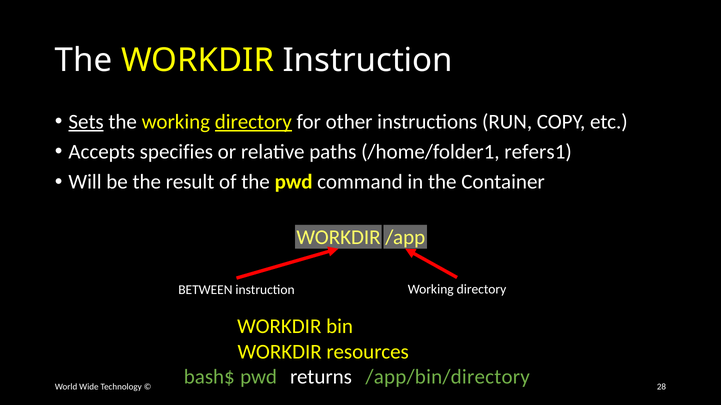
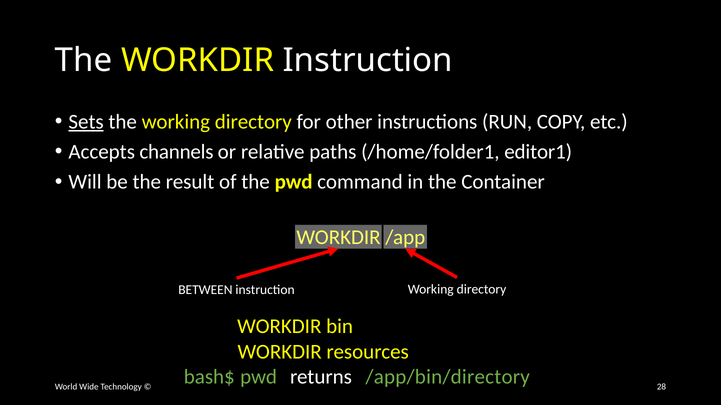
directory underline: present -> none (253, 122)
specifies: specifies -> channels (177, 152)
refers1: refers1 -> editor1 (538, 152)
